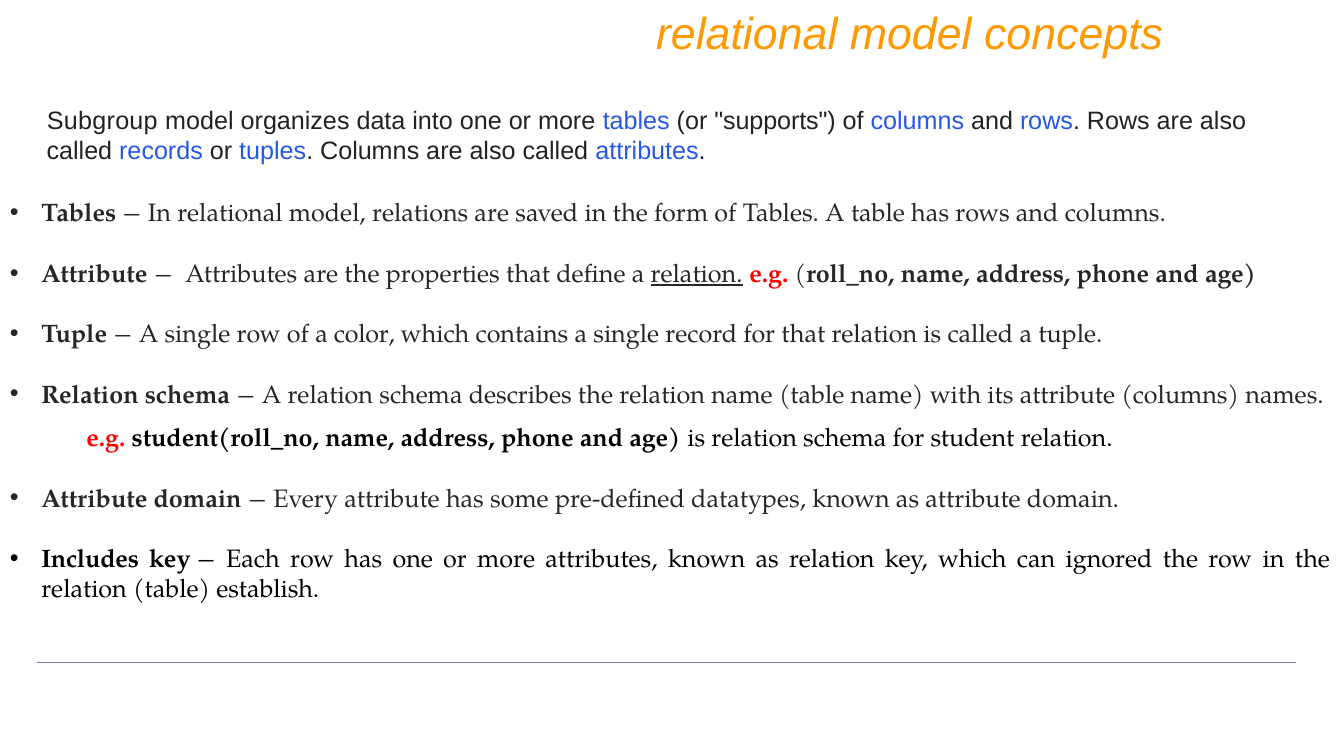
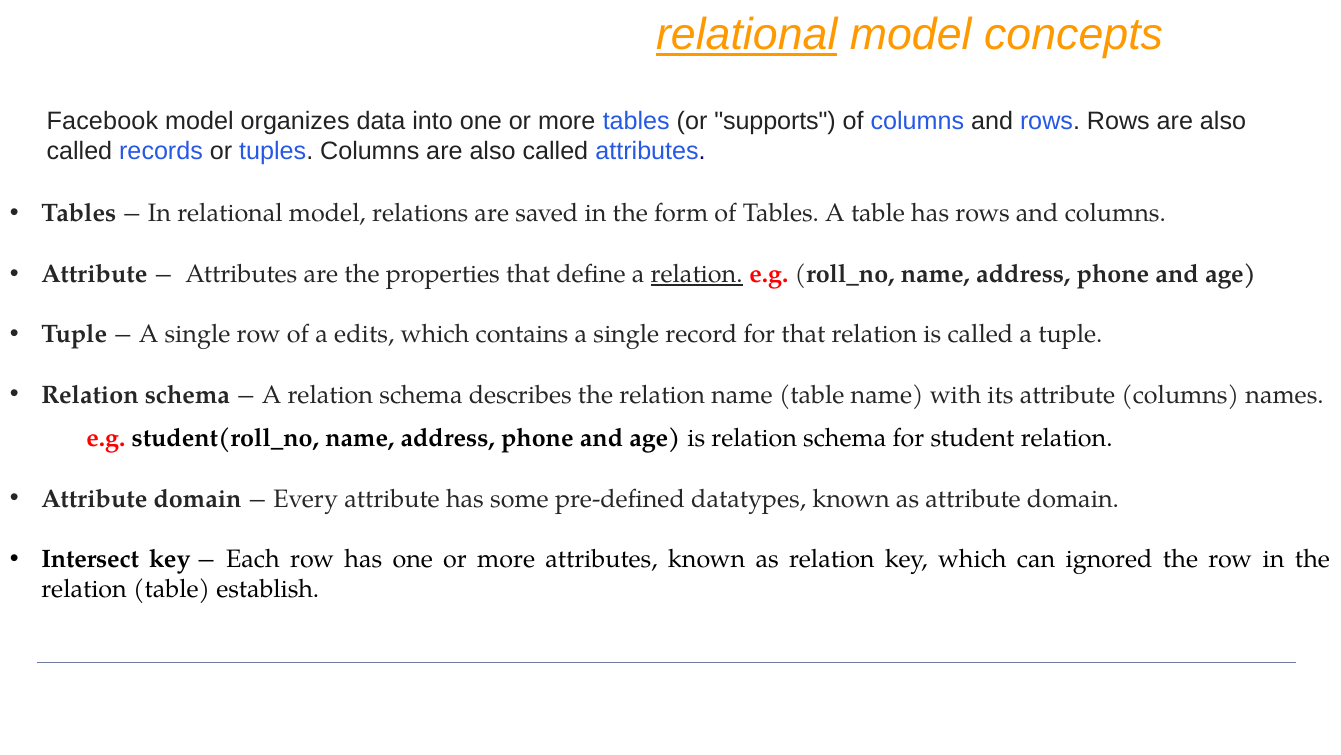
relational underline: none -> present (747, 35)
Subgroup: Subgroup -> Facebook (102, 121)
color: color -> edits (364, 334)
Includes: Includes -> Intersect (90, 559)
